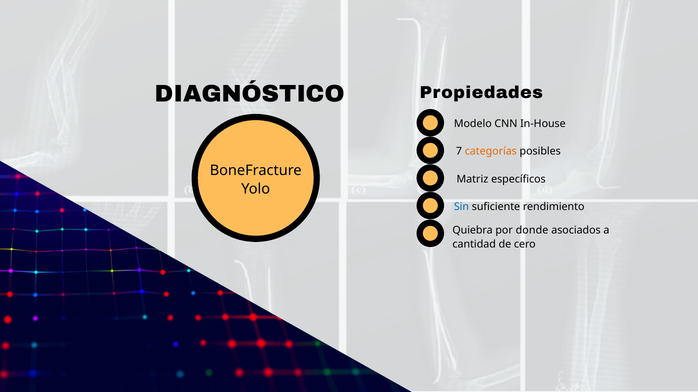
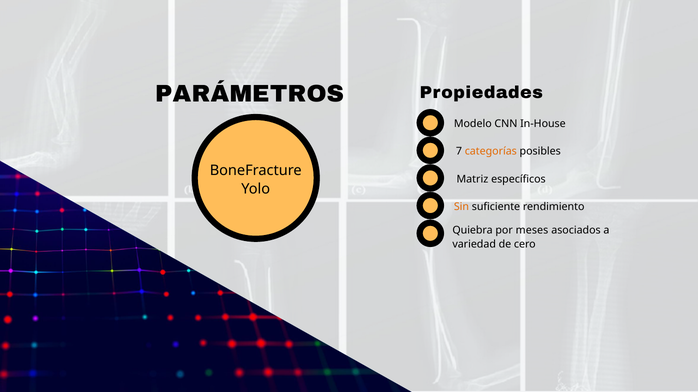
DIAGNÓSTICO: DIAGNÓSTICO -> PARÁMETROS (250, 94)
Sin colour: blue -> orange (461, 207)
donde: donde -> meses (532, 231)
cantidad: cantidad -> variedad (474, 244)
